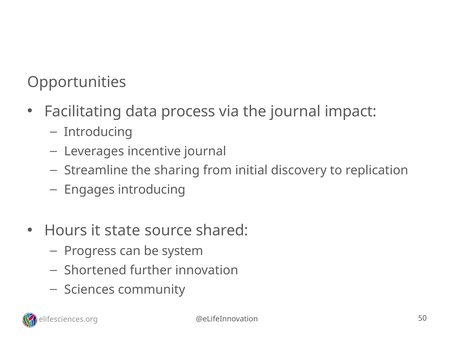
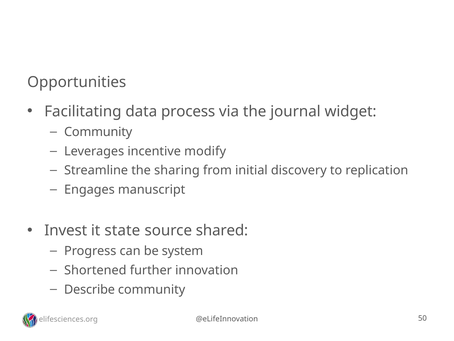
impact: impact -> widget (351, 111)
Introducing: Introducing -> Community (98, 132)
incentive journal: journal -> modify (205, 151)
Engages introducing: introducing -> manuscript (152, 189)
Hours: Hours -> Invest (66, 230)
Sciences: Sciences -> Describe (89, 289)
